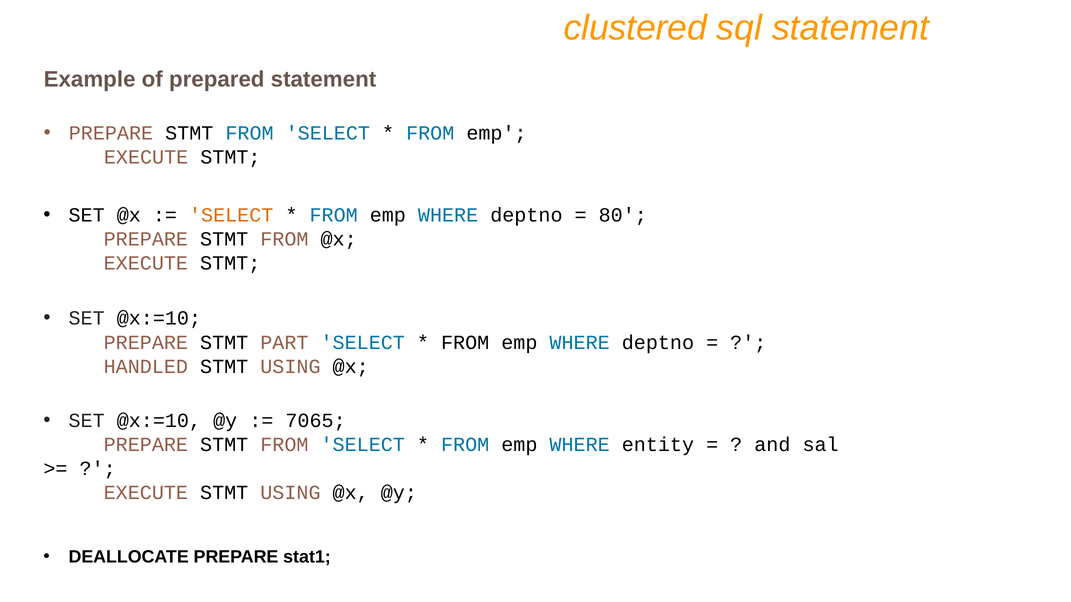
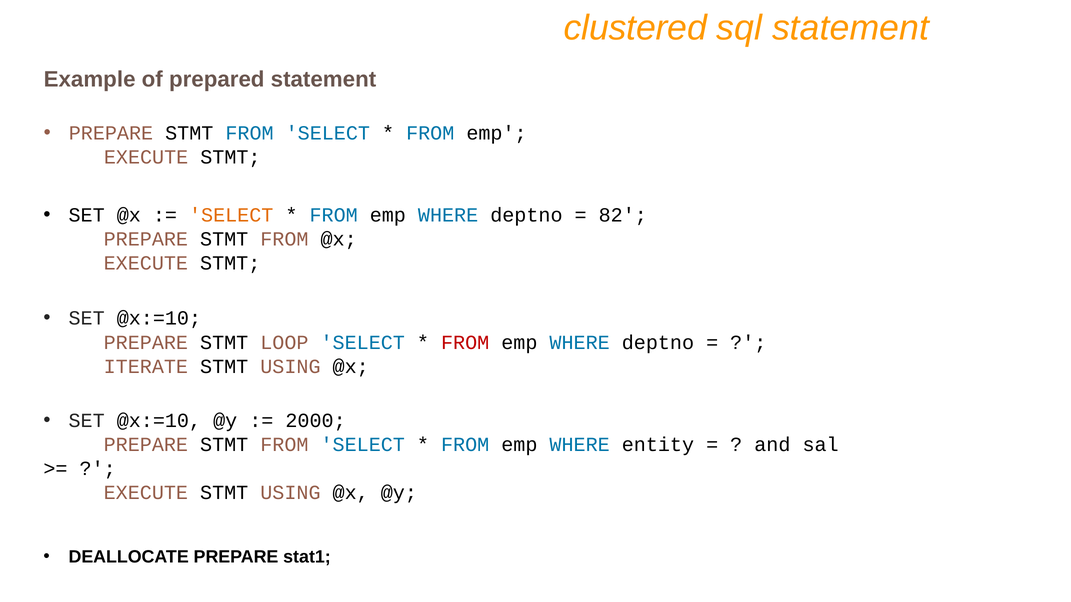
80: 80 -> 82 (623, 215)
PART: PART -> LOOP (284, 343)
FROM colour: black -> red (465, 343)
HANDLED: HANDLED -> ITERATE (146, 367)
7065: 7065 -> 2000 (316, 421)
